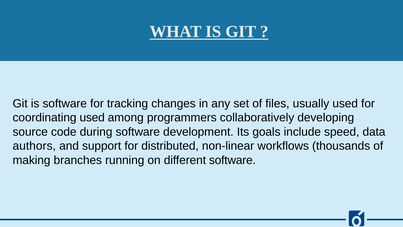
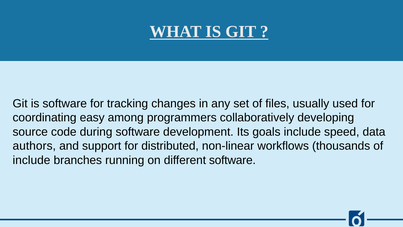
coordinating used: used -> easy (92, 118)
making: making -> include (31, 160)
